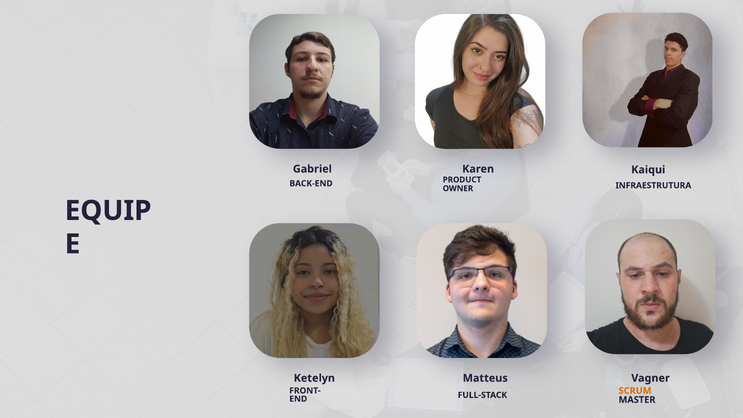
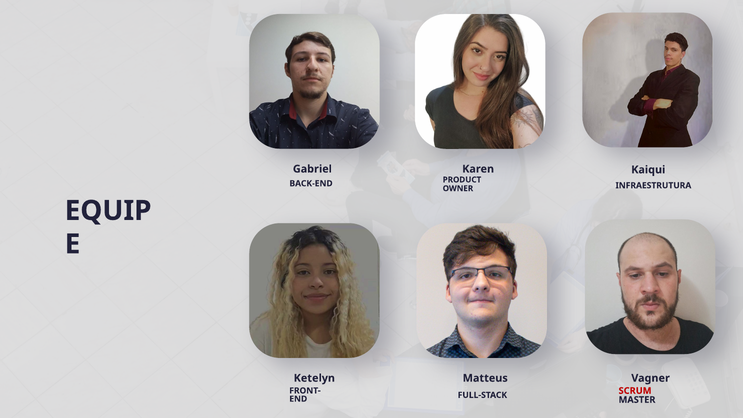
SCRUM colour: orange -> red (635, 391)
